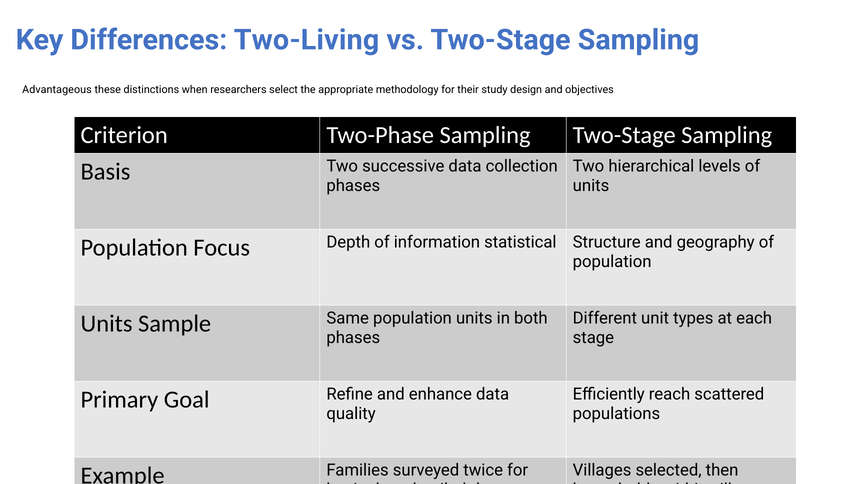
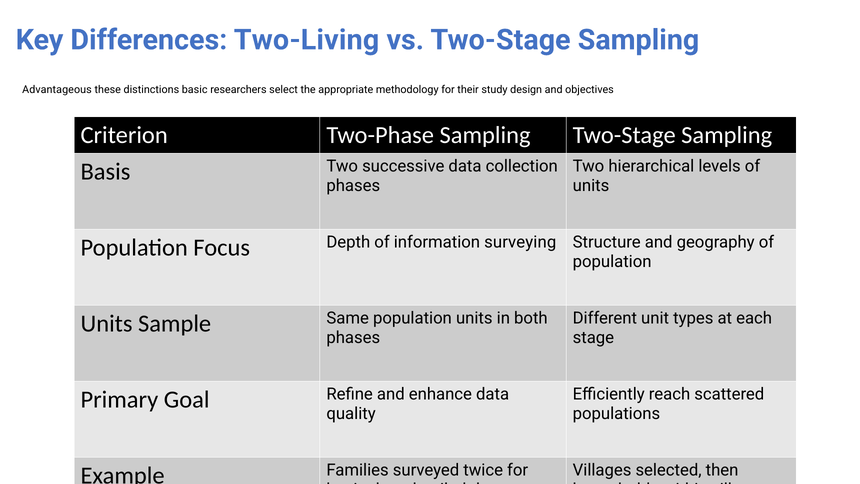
distinctions when: when -> basic (195, 90)
statistical: statistical -> surveying (520, 242)
